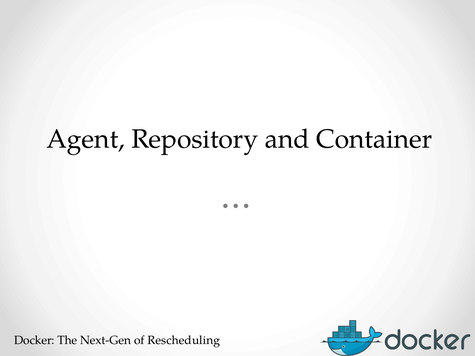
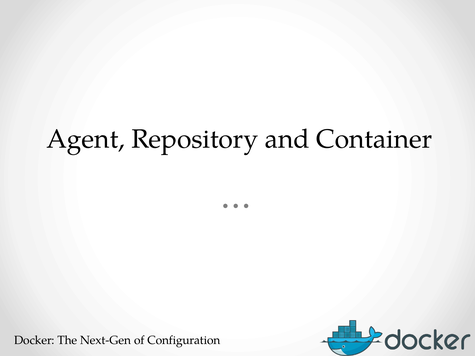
Rescheduling: Rescheduling -> Configuration (184, 340)
